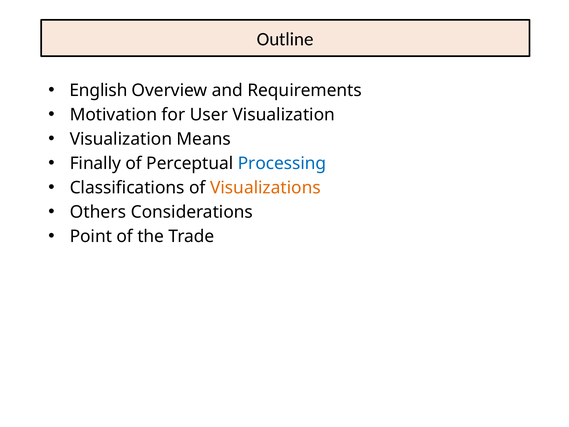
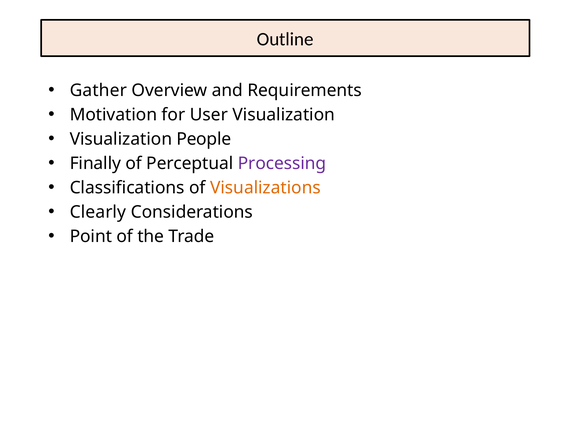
English: English -> Gather (98, 90)
Means: Means -> People (204, 139)
Processing colour: blue -> purple (282, 163)
Others: Others -> Clearly (98, 212)
